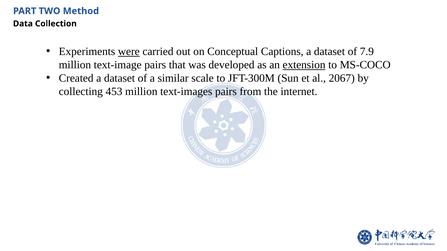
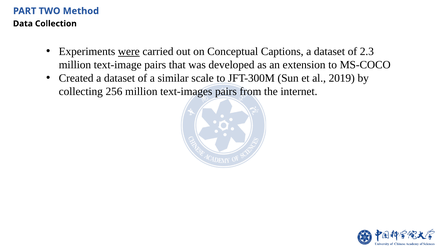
7.9: 7.9 -> 2.3 (367, 52)
extension underline: present -> none (304, 65)
2067: 2067 -> 2019 (342, 78)
453: 453 -> 256 (114, 92)
